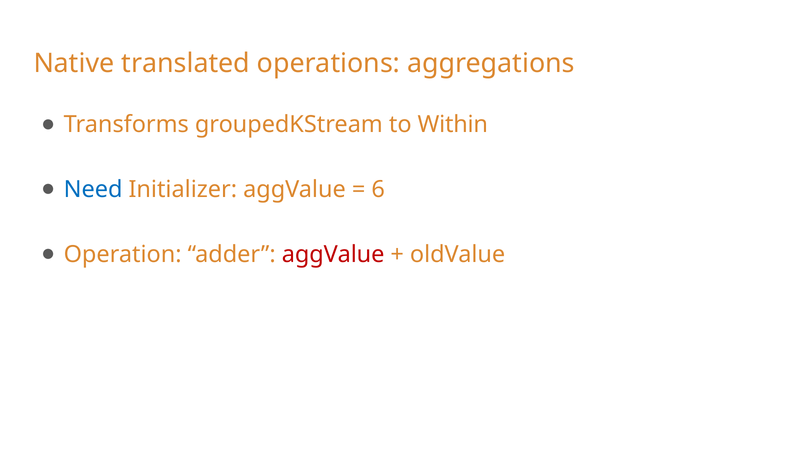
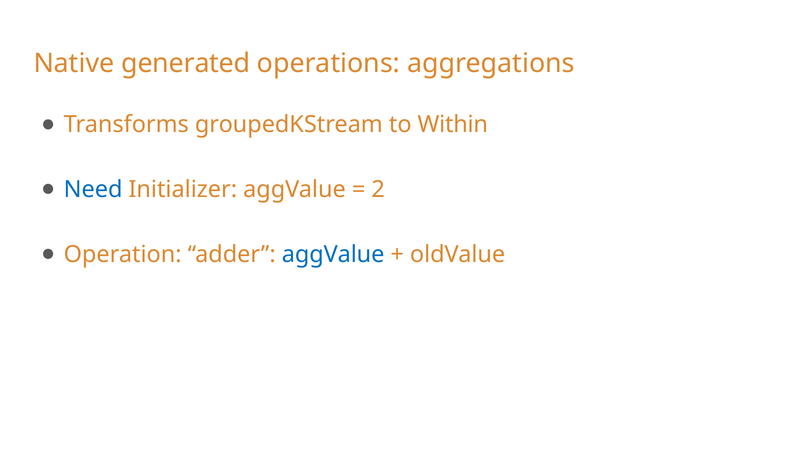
translated: translated -> generated (186, 63)
6: 6 -> 2 (378, 189)
aggValue colour: red -> blue (333, 254)
